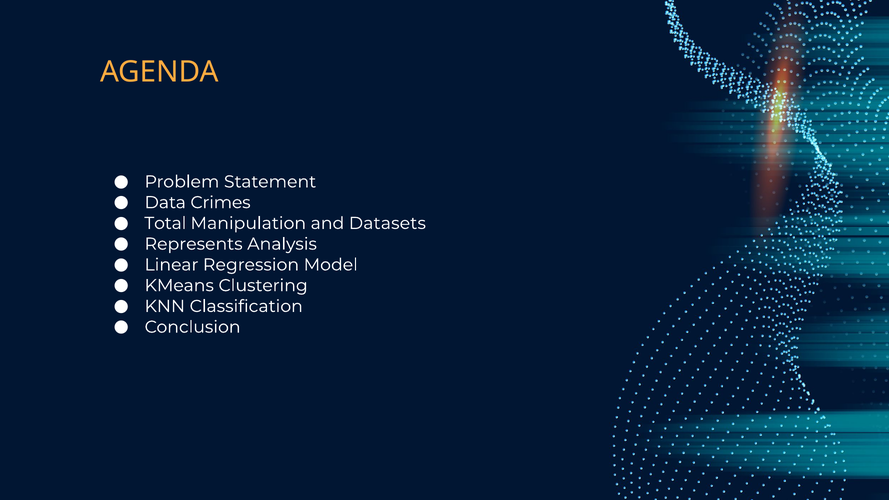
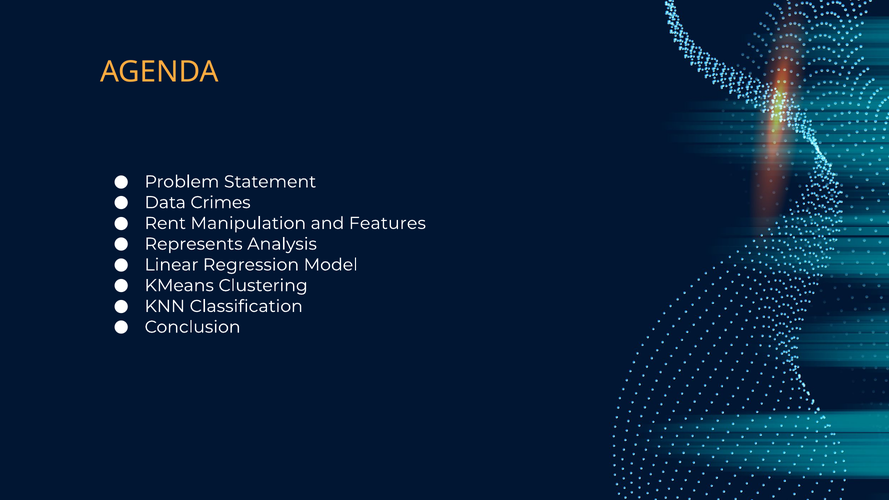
Total: Total -> Rent (165, 223)
Datasets: Datasets -> Features (387, 223)
